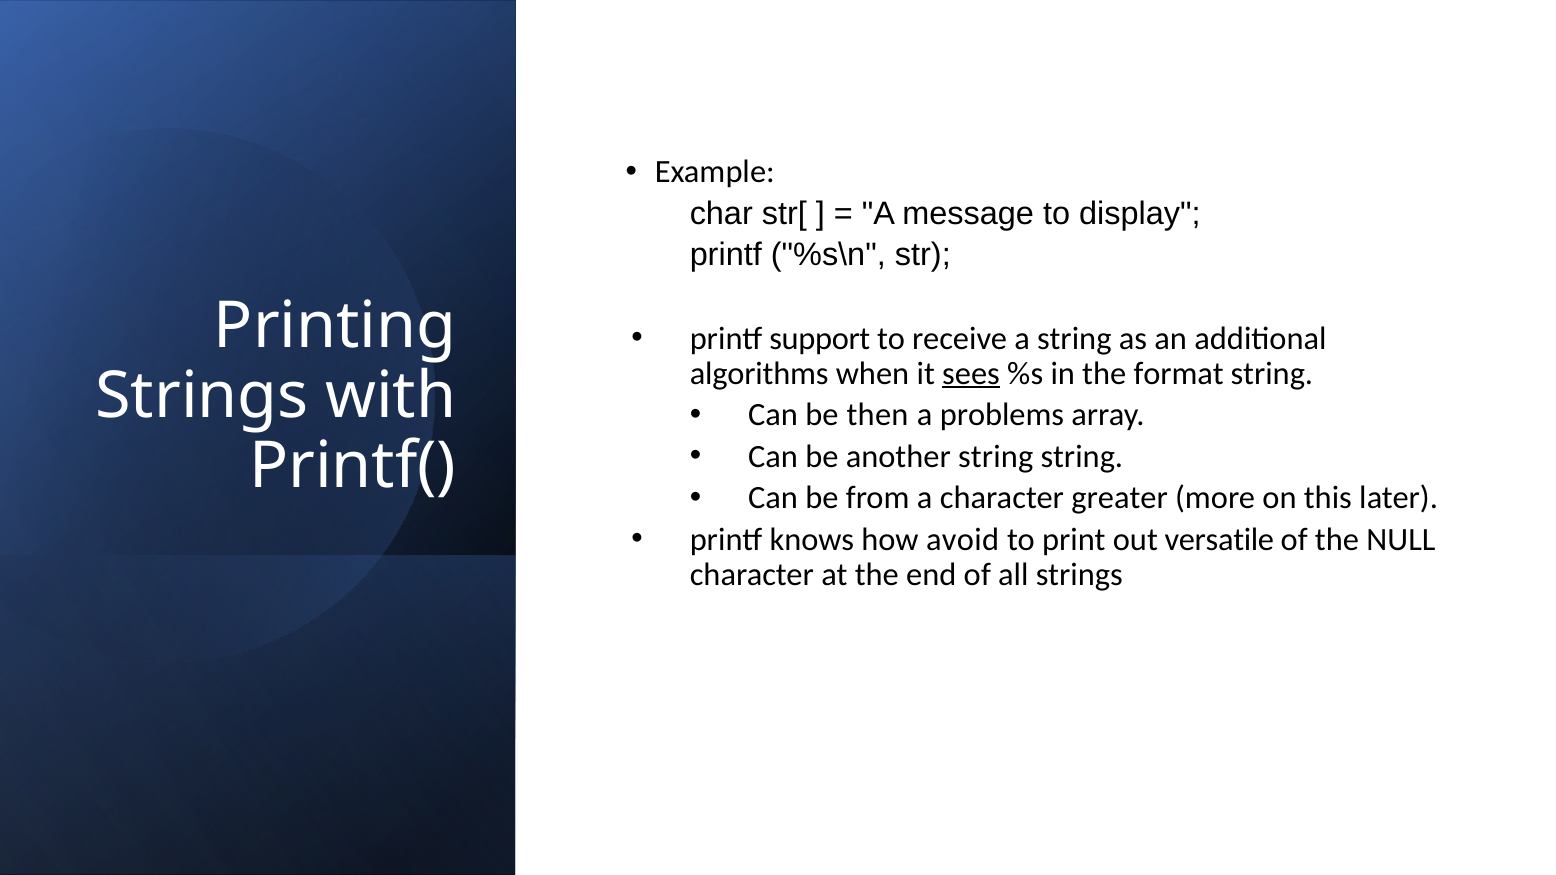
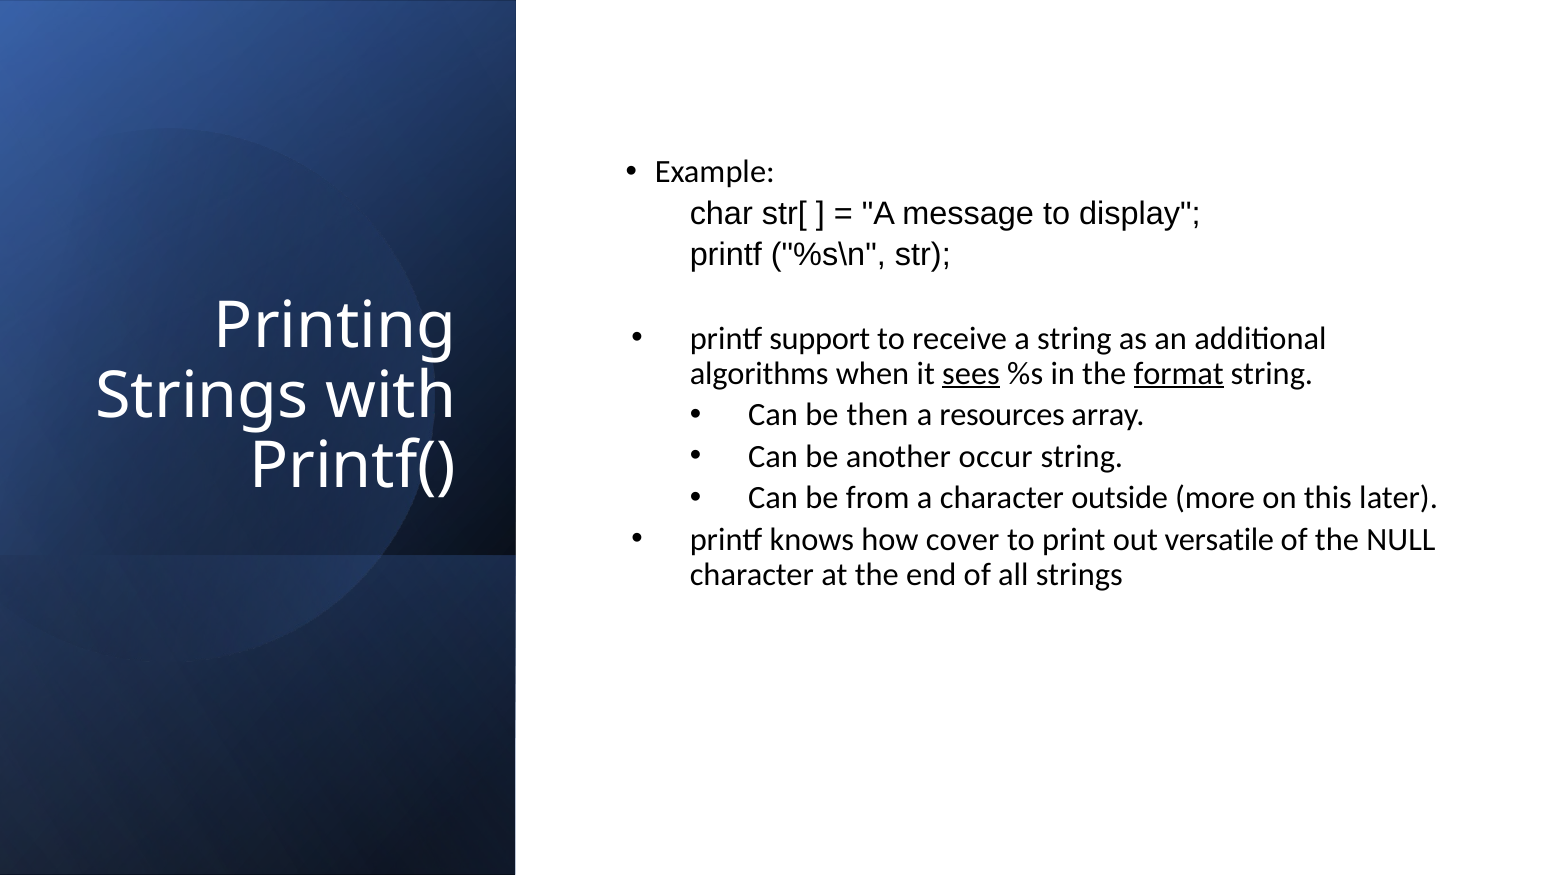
format underline: none -> present (1179, 373)
problems: problems -> resources (1002, 415)
another string: string -> occur (996, 457)
greater: greater -> outside (1120, 498)
avoid: avoid -> cover (963, 540)
